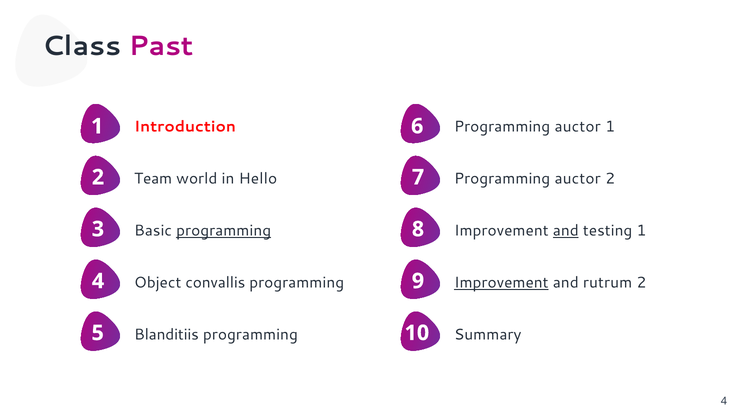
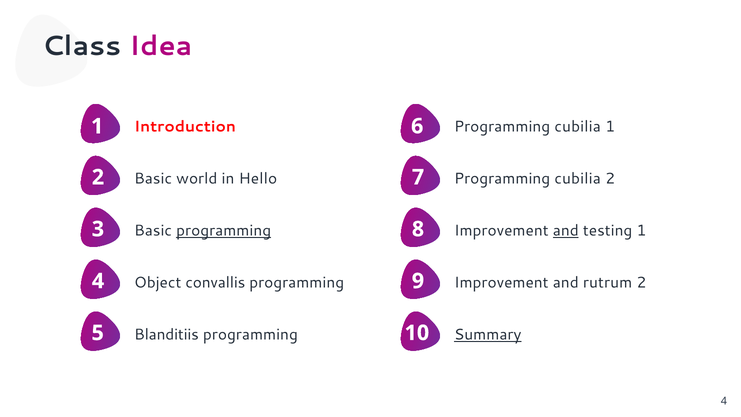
Past: Past -> Idea (161, 46)
6 Programming auctor: auctor -> cubilia (578, 127)
Team: Team -> Basic (153, 179)
auctor: auctor -> cubilia (578, 179)
Improvement underline: present -> none (501, 283)
Summary underline: none -> present (488, 335)
